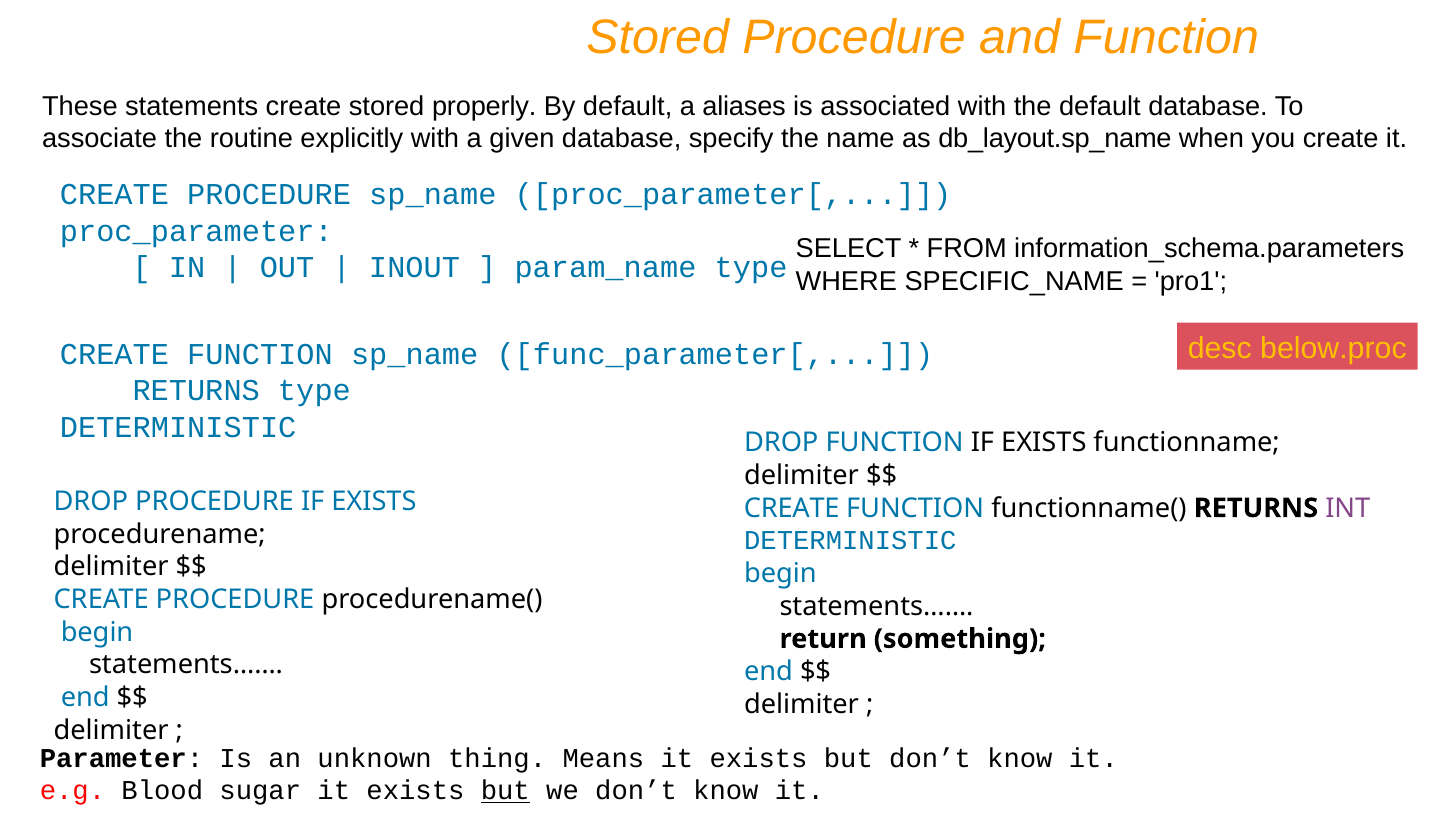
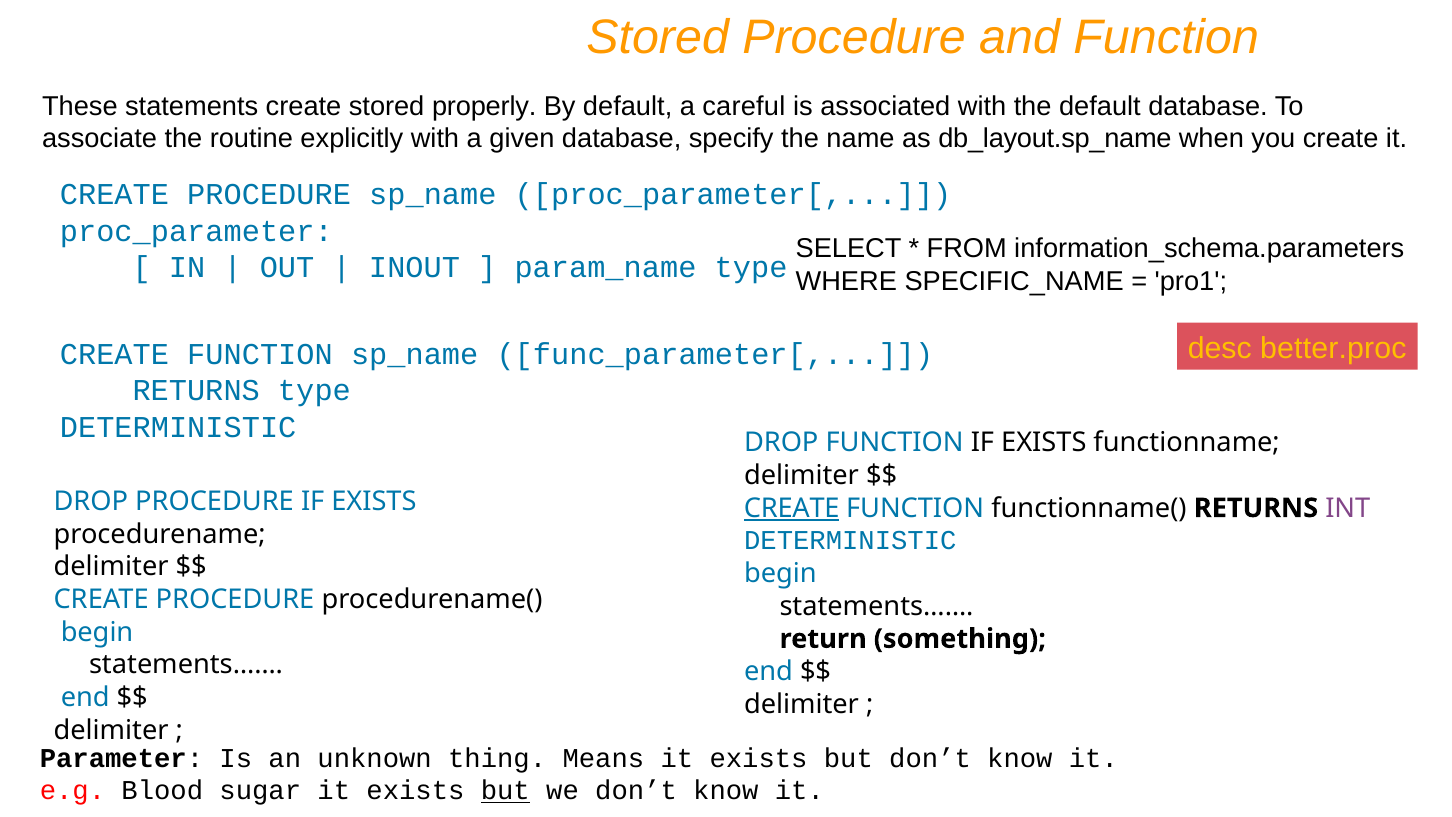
aliases: aliases -> careful (744, 106)
below.proc: below.proc -> better.proc (1333, 348)
CREATE underline: none -> present (792, 508)
